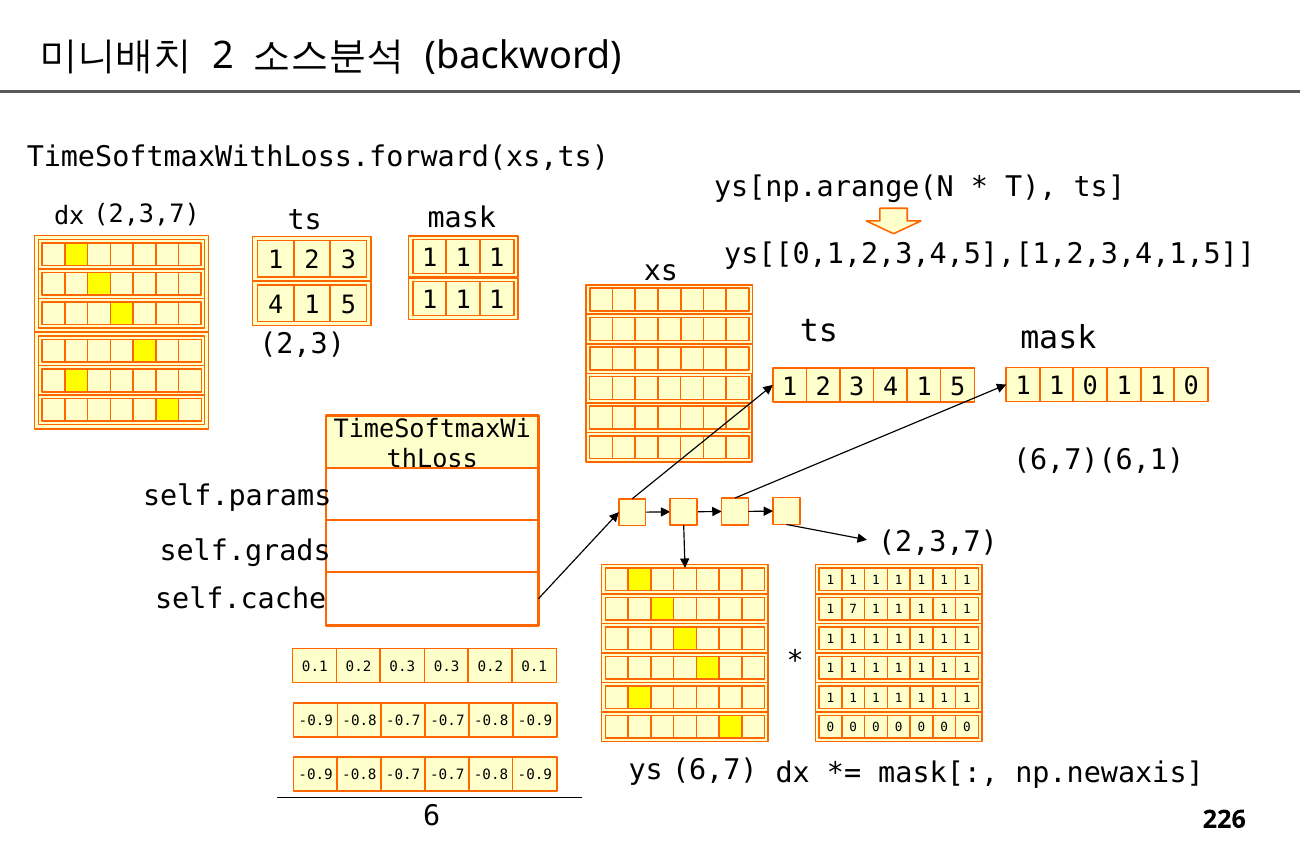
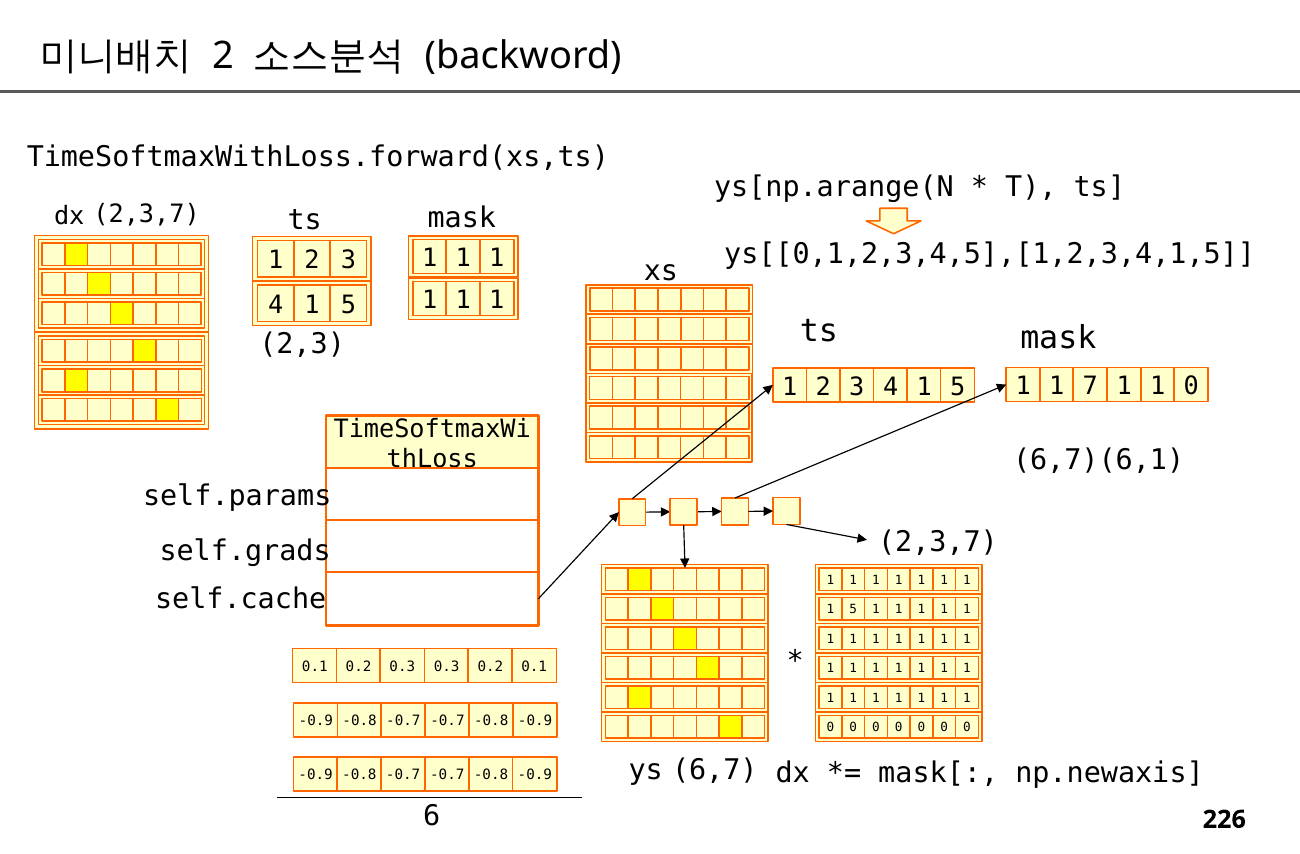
3 1 1 0: 0 -> 7 (1090, 386)
7: 7 -> 5 (853, 610)
